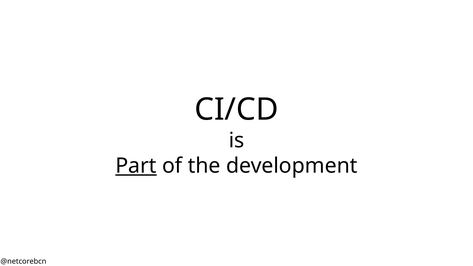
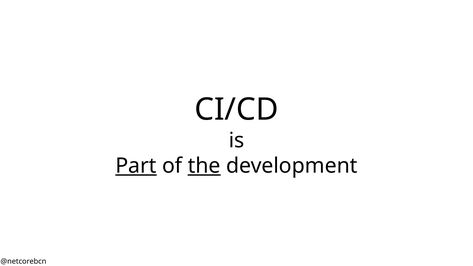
the underline: none -> present (204, 166)
